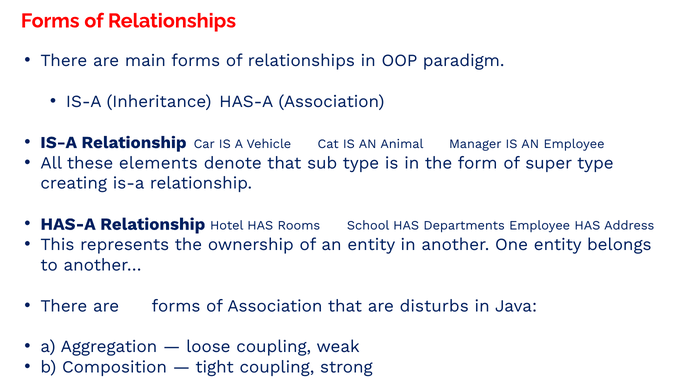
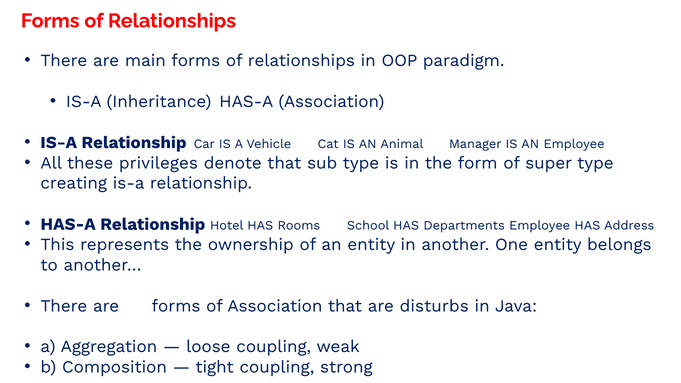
elements: elements -> privileges (158, 163)
